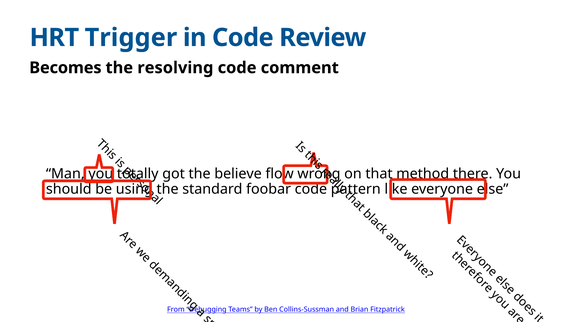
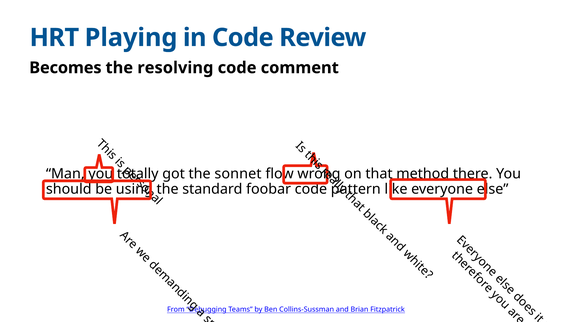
Trigger: Trigger -> Playing (131, 38)
believe: believe -> sonnet (238, 174)
